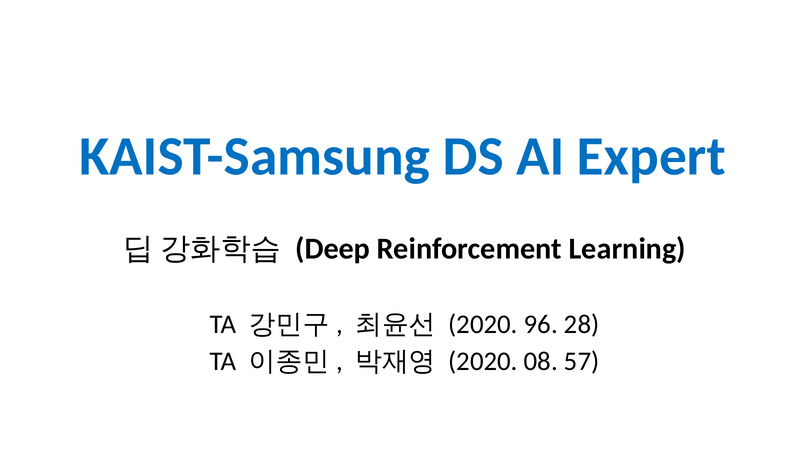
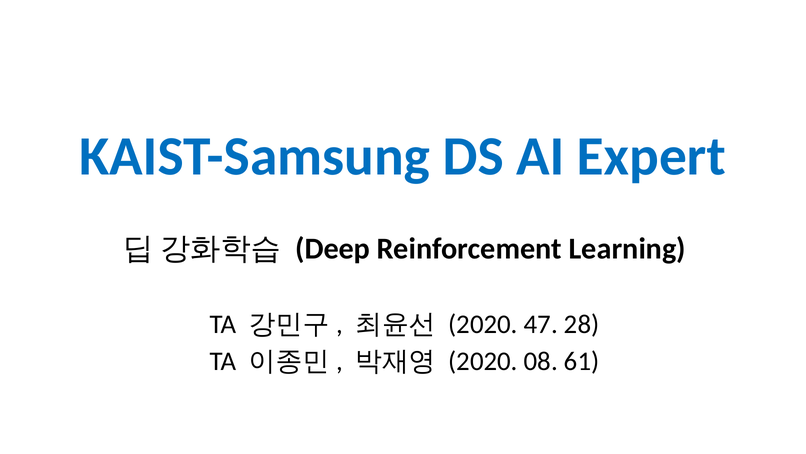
96: 96 -> 47 (541, 324)
57: 57 -> 61 (582, 361)
